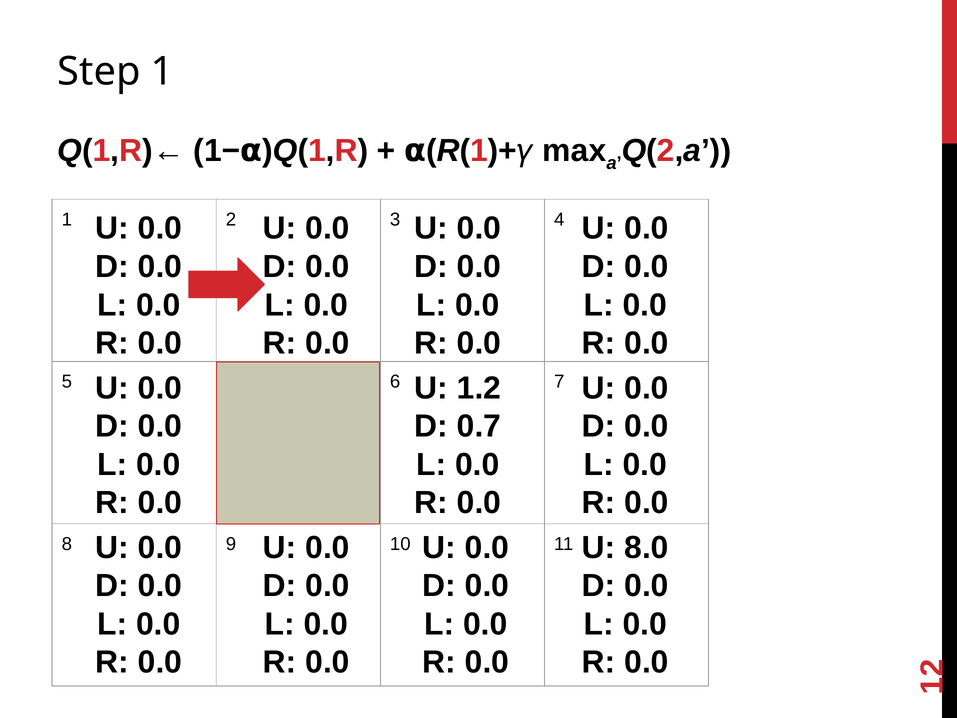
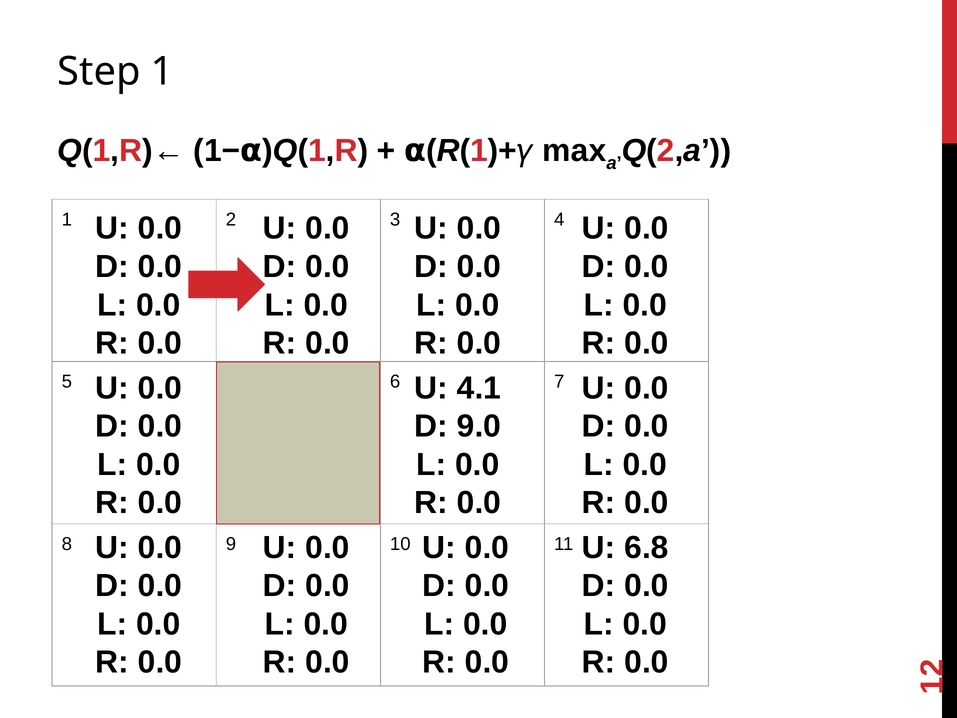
1.2: 1.2 -> 4.1 (479, 388)
0.7: 0.7 -> 9.0 (479, 426)
8.0: 8.0 -> 6.8 (647, 547)
